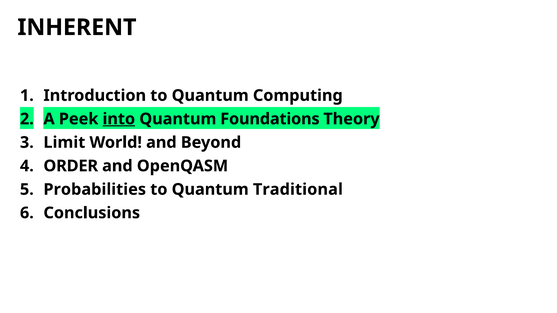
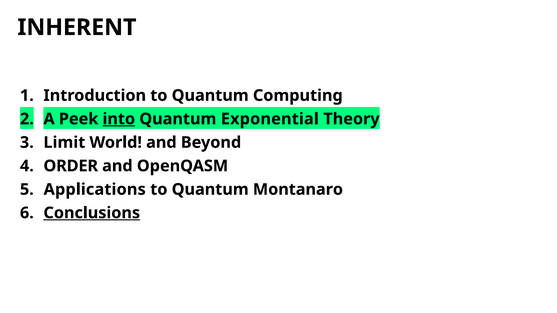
Foundations: Foundations -> Exponential (270, 119)
Probabilities: Probabilities -> Applications (95, 190)
Traditional: Traditional -> Montanaro (298, 190)
Conclusions underline: none -> present (92, 213)
